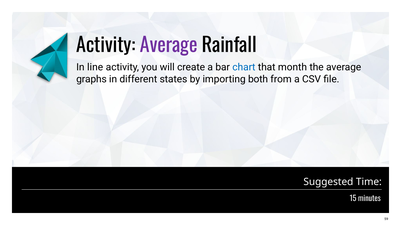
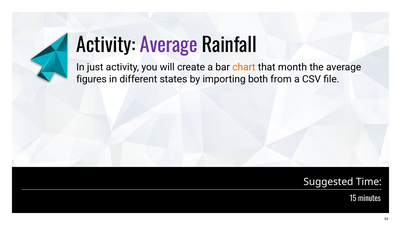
line: line -> just (95, 67)
chart colour: blue -> orange (244, 67)
graphs: graphs -> figures (91, 79)
